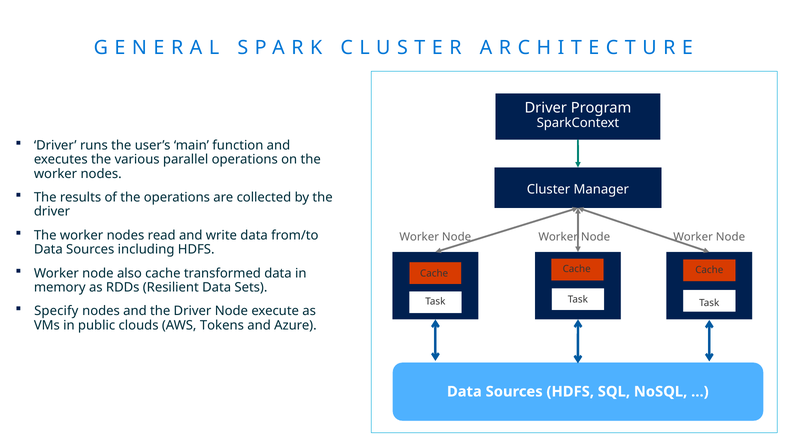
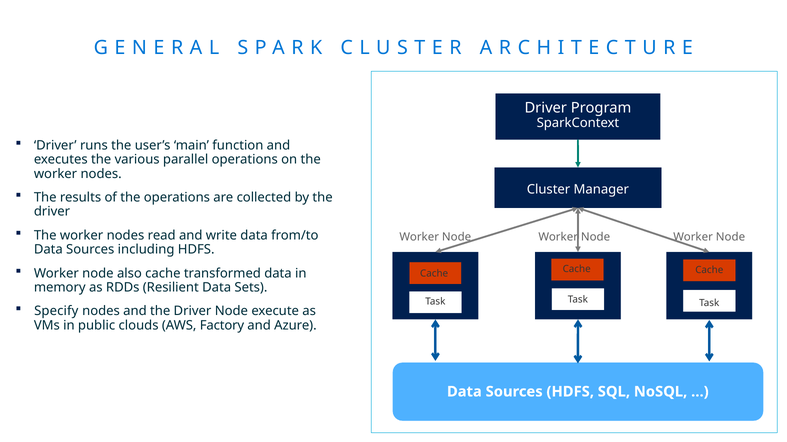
Tokens: Tokens -> Factory (222, 326)
